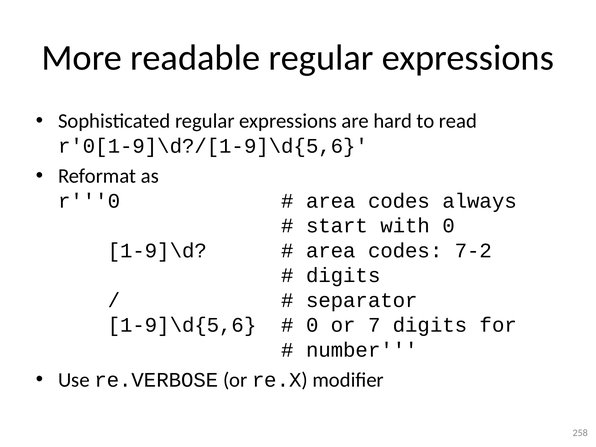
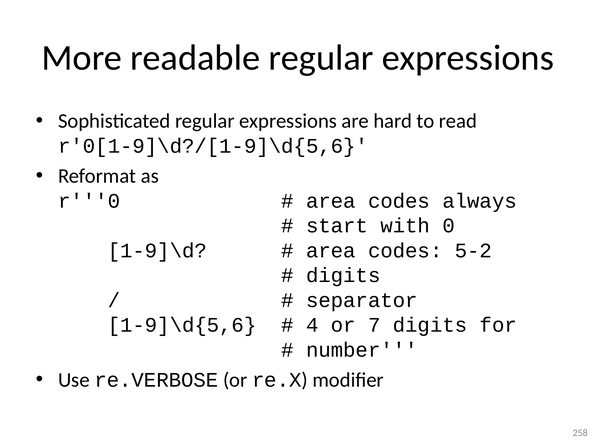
7-2: 7-2 -> 5-2 (473, 251)
0: 0 -> 4 (312, 325)
